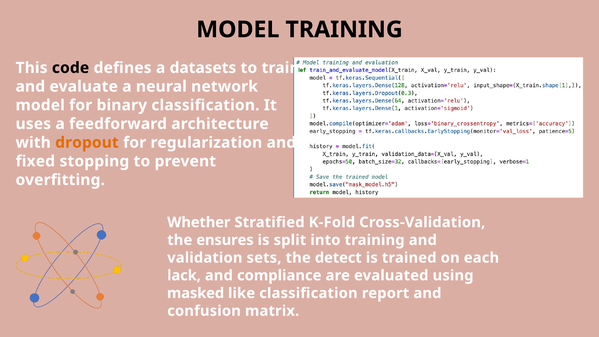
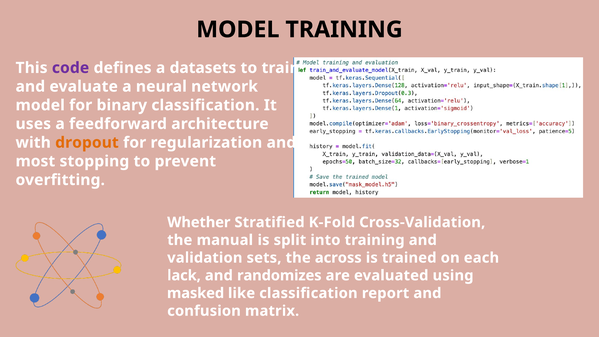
code colour: black -> purple (71, 68)
fixed: fixed -> most (35, 161)
ensures: ensures -> manual (225, 240)
detect: detect -> across (338, 258)
compliance: compliance -> randomizes (279, 275)
